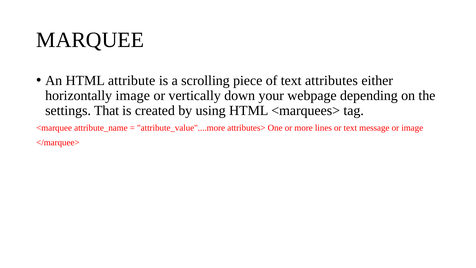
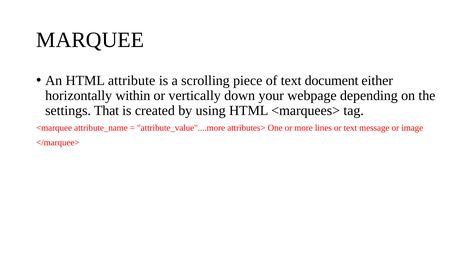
attributes: attributes -> document (332, 80)
horizontally image: image -> within (133, 95)
